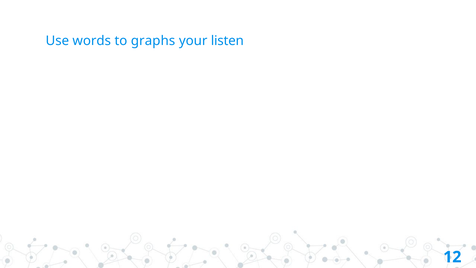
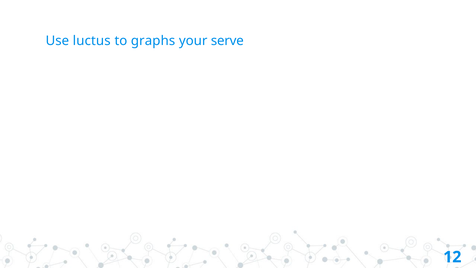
words: words -> luctus (92, 41)
listen: listen -> serve (227, 41)
